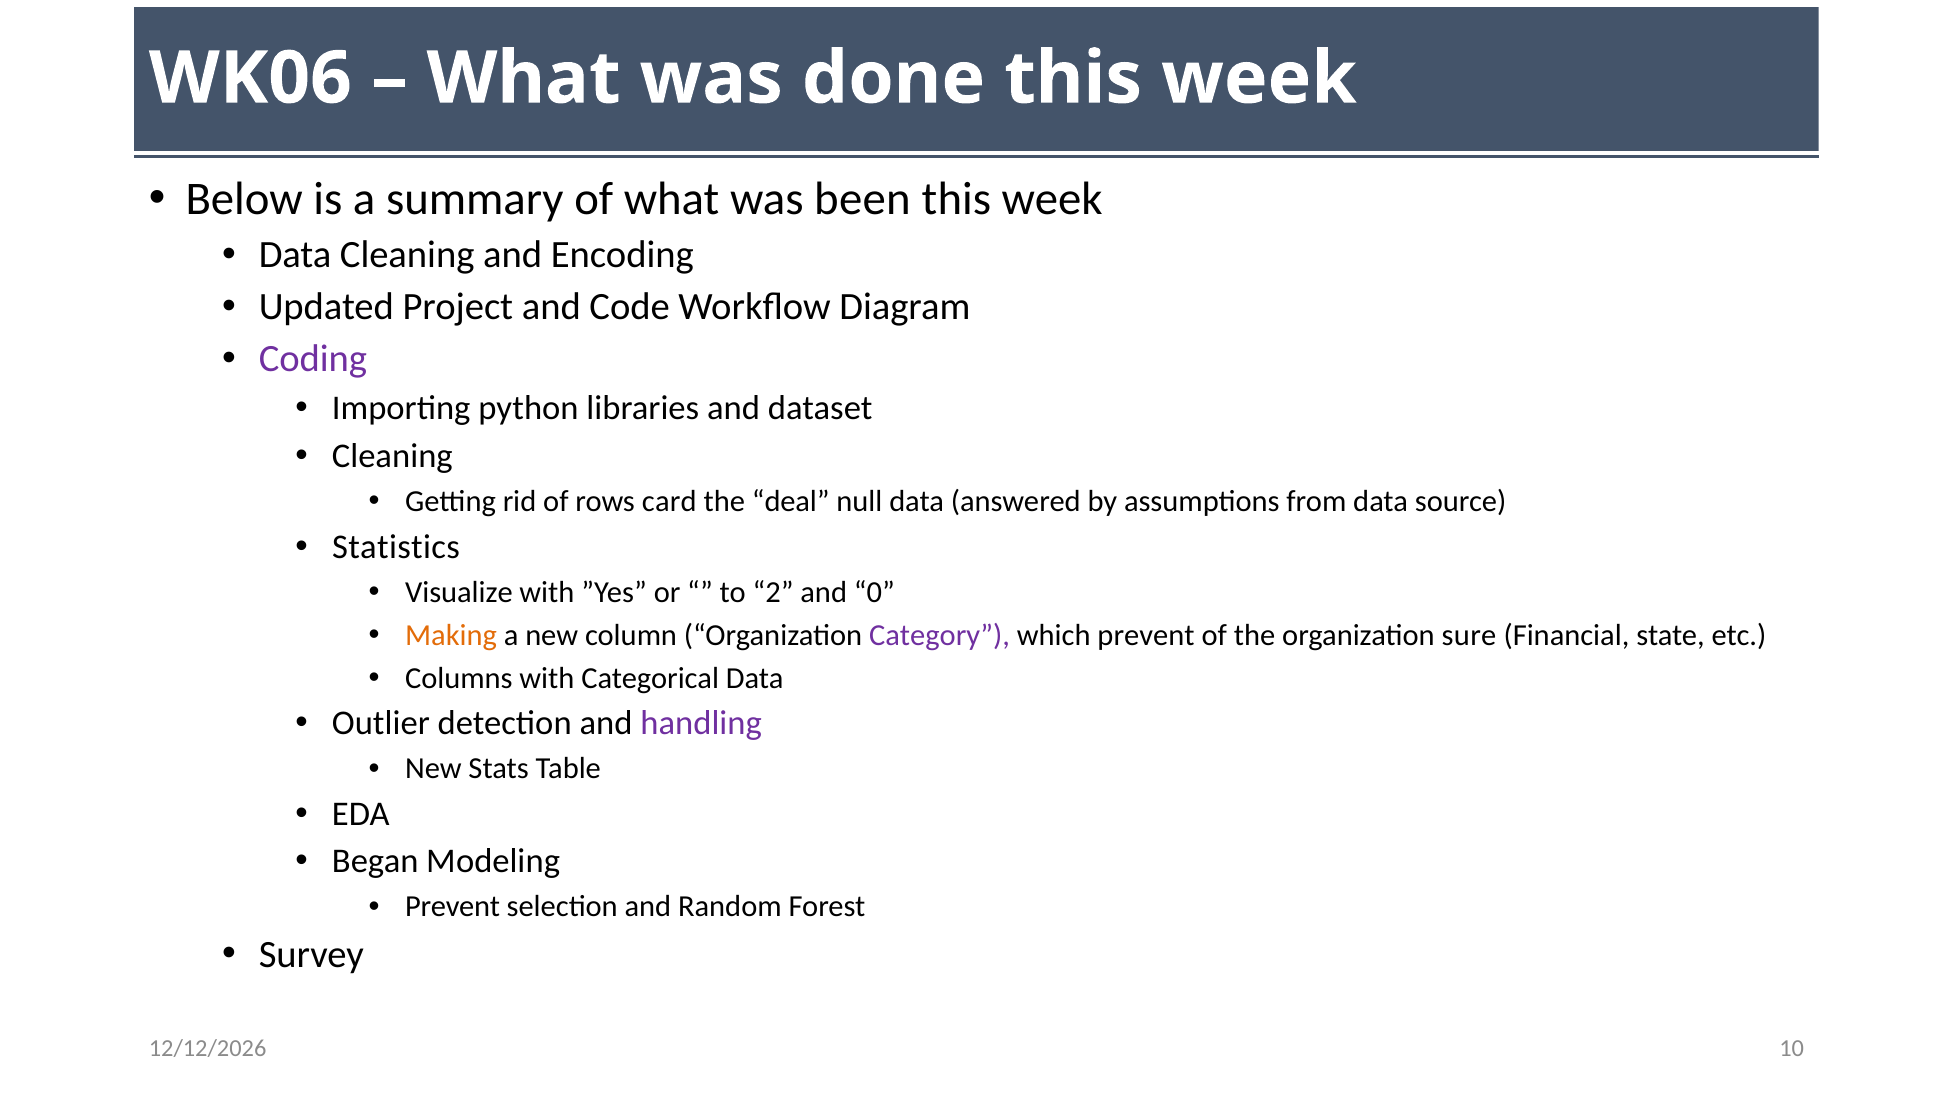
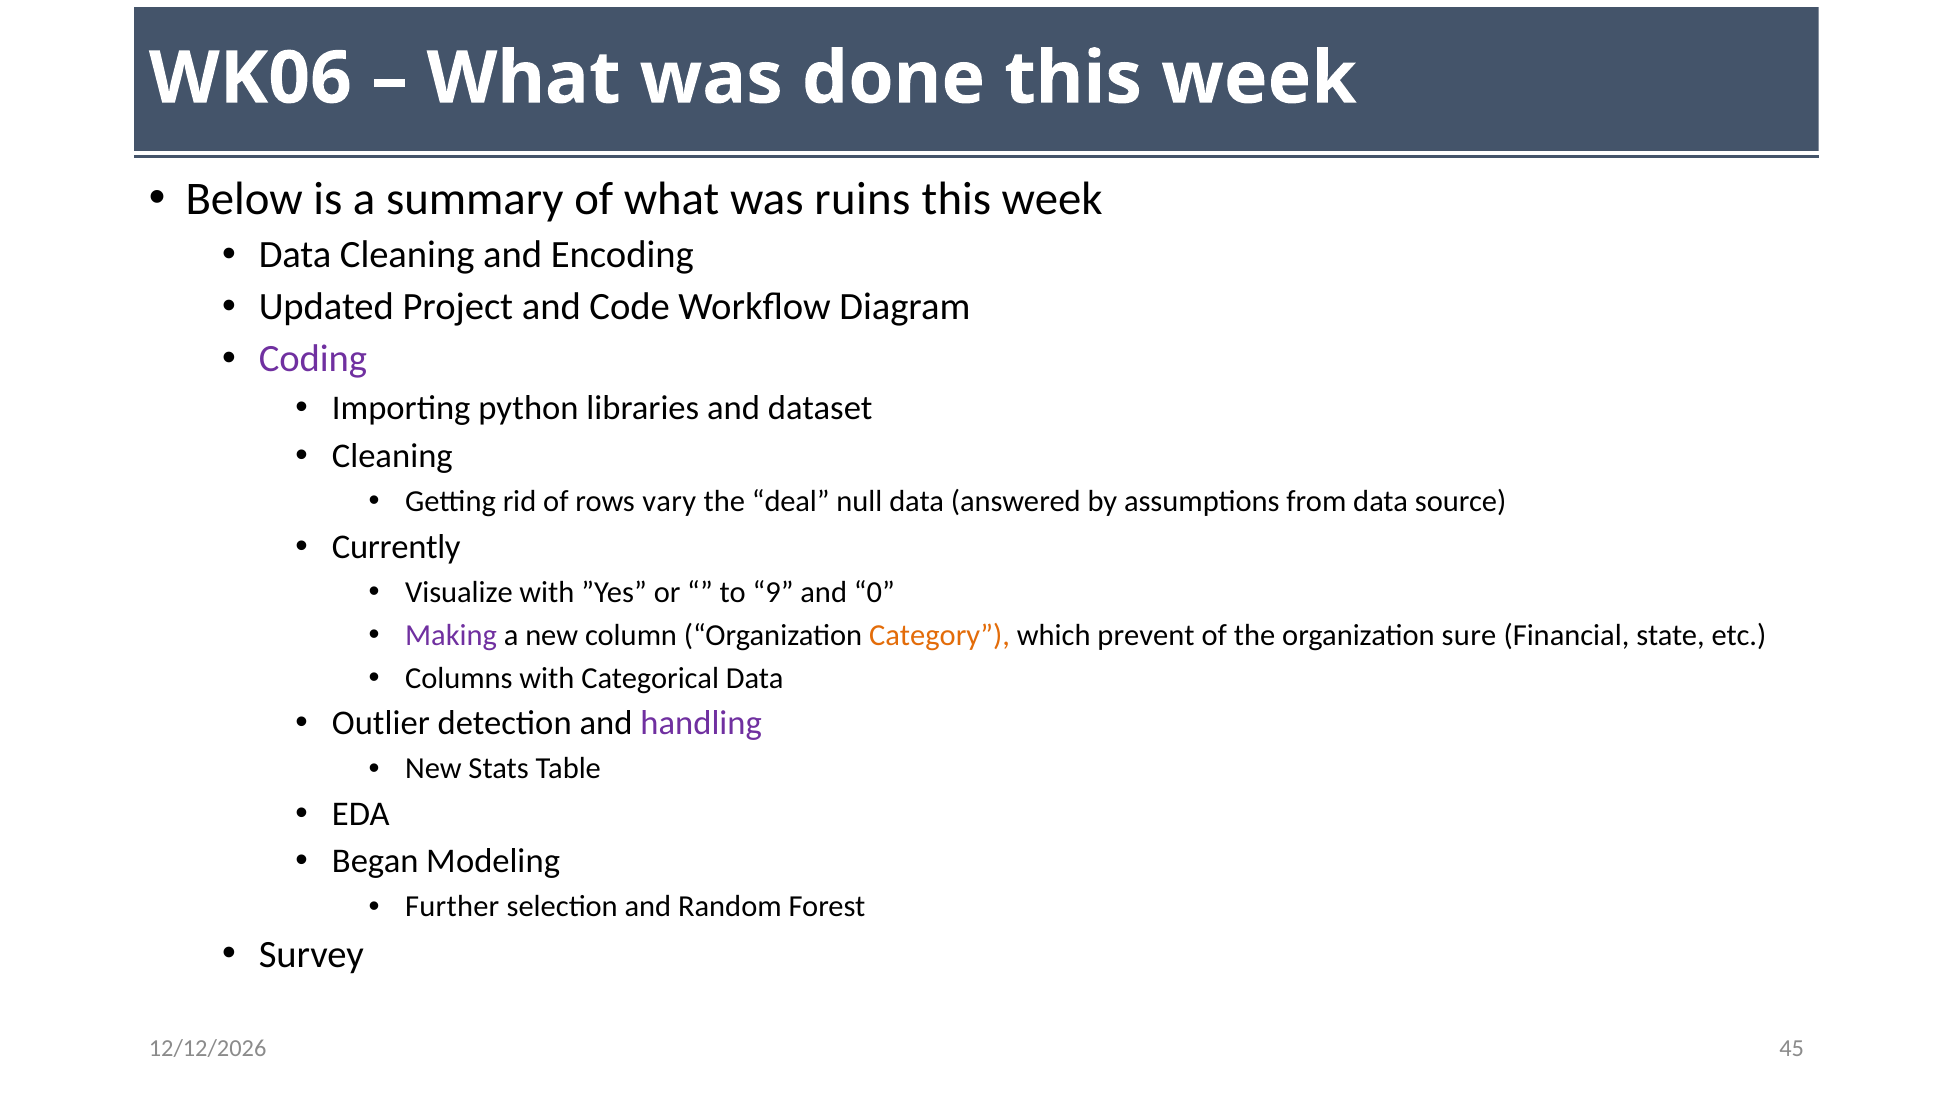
been: been -> ruins (862, 199)
card: card -> vary (669, 502)
Statistics: Statistics -> Currently (396, 547)
2: 2 -> 9 (773, 592)
Making colour: orange -> purple (451, 635)
Category colour: purple -> orange (939, 635)
Prevent: Prevent -> Further (452, 907)
10: 10 -> 45 (1792, 1049)
